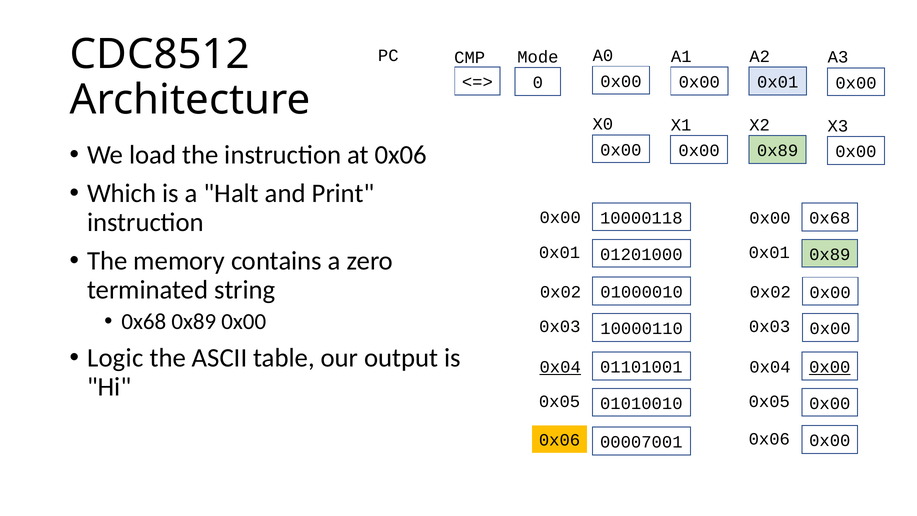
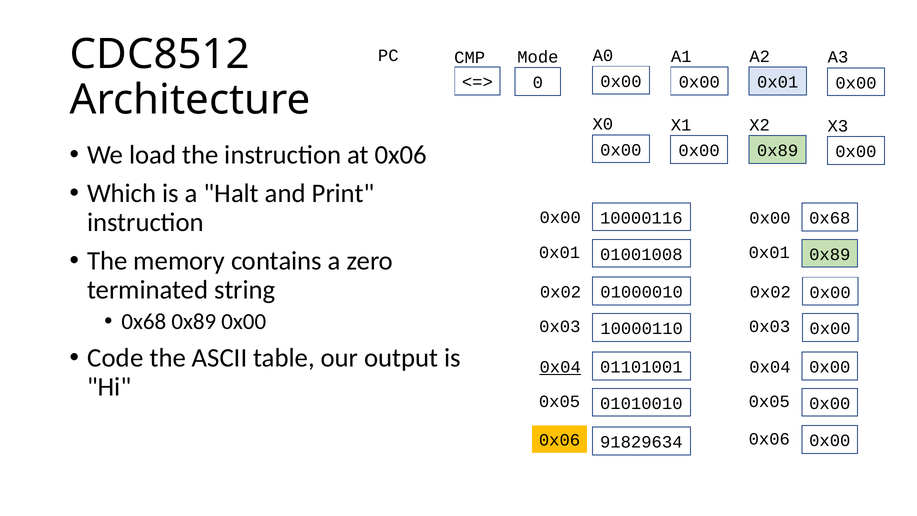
10000118: 10000118 -> 10000116 (641, 218)
01201000: 01201000 -> 01001008 (641, 254)
Logic: Logic -> Code (115, 358)
0x00 underline: present -> none (830, 367)
00007001: 00007001 -> 91829634 (641, 442)
